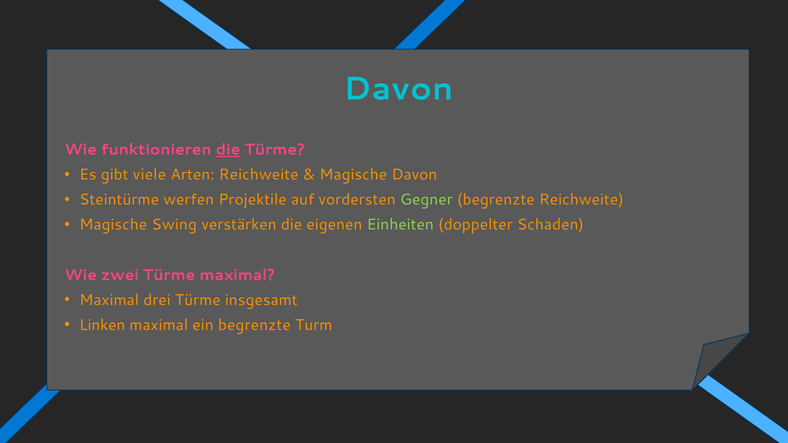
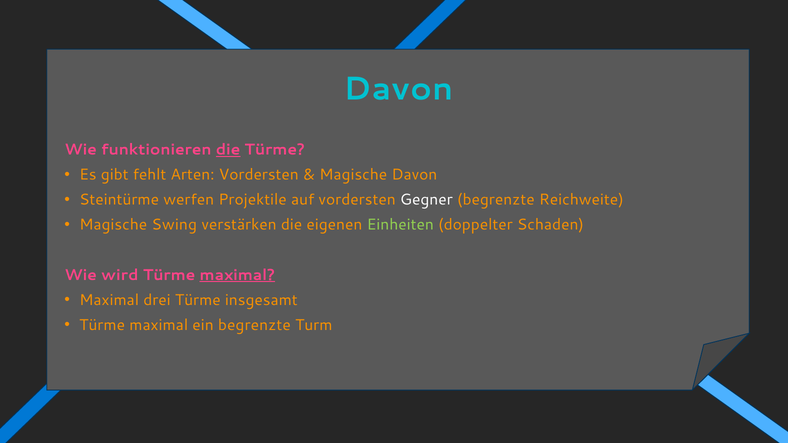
viele: viele -> fehlt (150, 175)
Arten Reichweite: Reichweite -> Vordersten (259, 175)
Gegner colour: light green -> white (426, 200)
zwei: zwei -> wird (120, 275)
maximal underline: none -> present (237, 275)
Linken: Linken -> Türme (102, 325)
